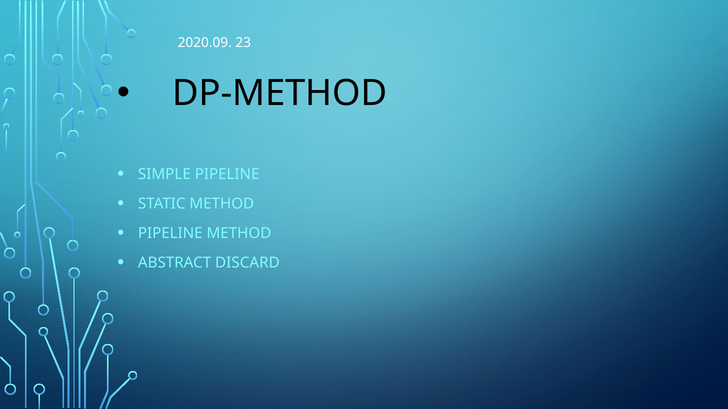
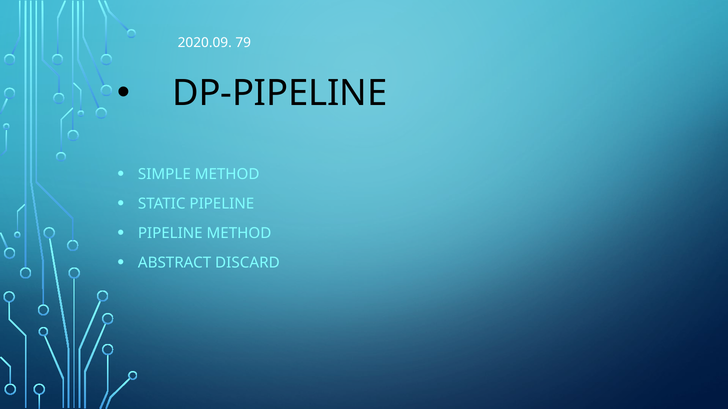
23: 23 -> 79 (243, 43)
DP-METHOD: DP-METHOD -> DP-PIPELINE (280, 93)
SIMPLE PIPELINE: PIPELINE -> METHOD (227, 175)
STATIC METHOD: METHOD -> PIPELINE (222, 204)
